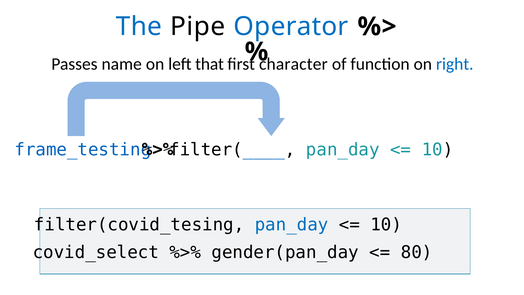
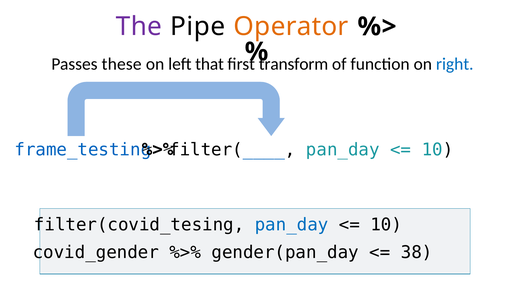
The colour: blue -> purple (139, 27)
Operator colour: blue -> orange (291, 27)
name: name -> these (122, 64)
character: character -> transform (294, 64)
covid_select: covid_select -> covid_gender (96, 252)
80: 80 -> 38 (417, 252)
